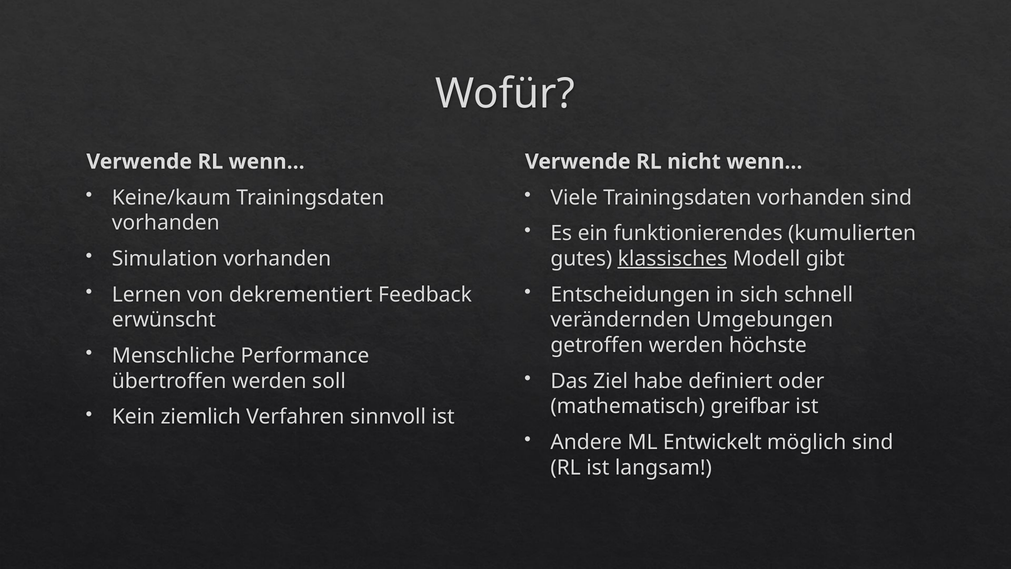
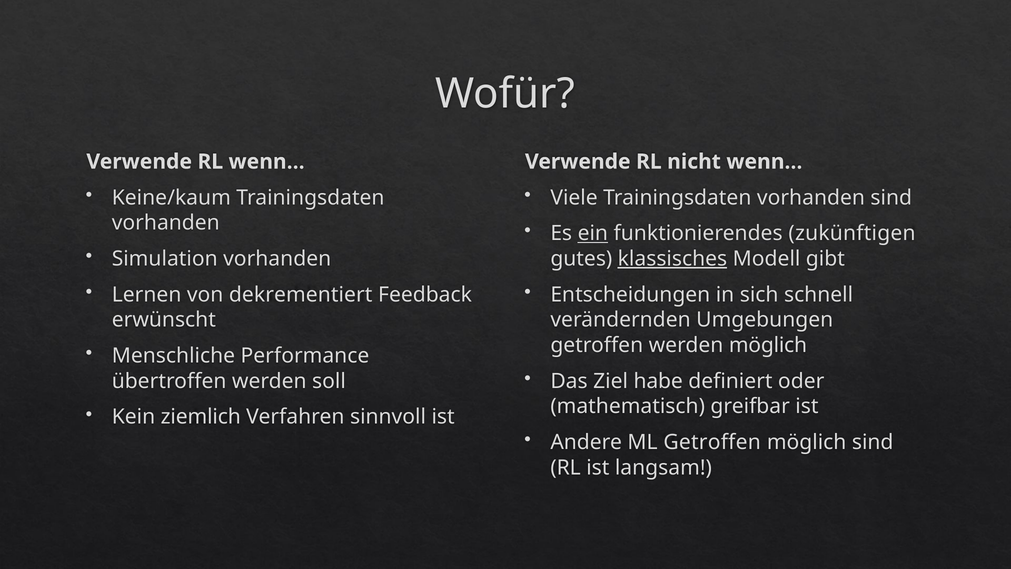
ein underline: none -> present (593, 233)
kumulierten: kumulierten -> zukünftigen (852, 233)
werden höchste: höchste -> möglich (768, 345)
ML Entwickelt: Entwickelt -> Getroffen (712, 442)
